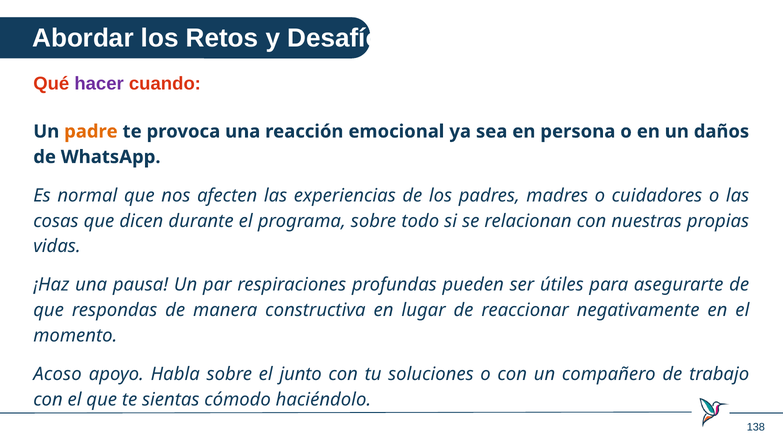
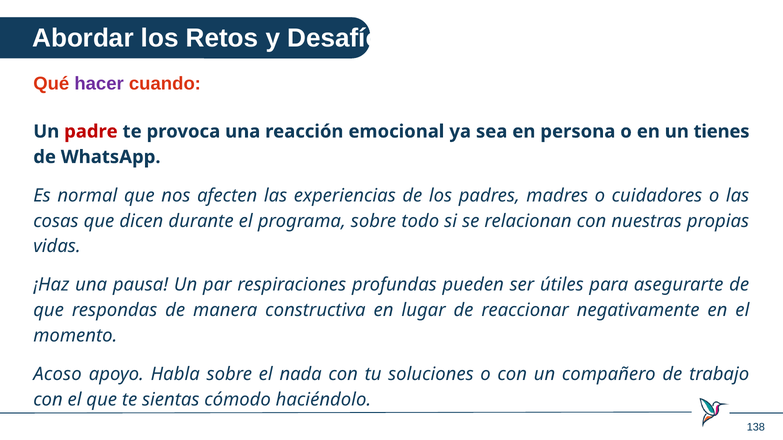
padre colour: orange -> red (91, 132)
daños: daños -> tienes (722, 132)
junto: junto -> nada (301, 375)
